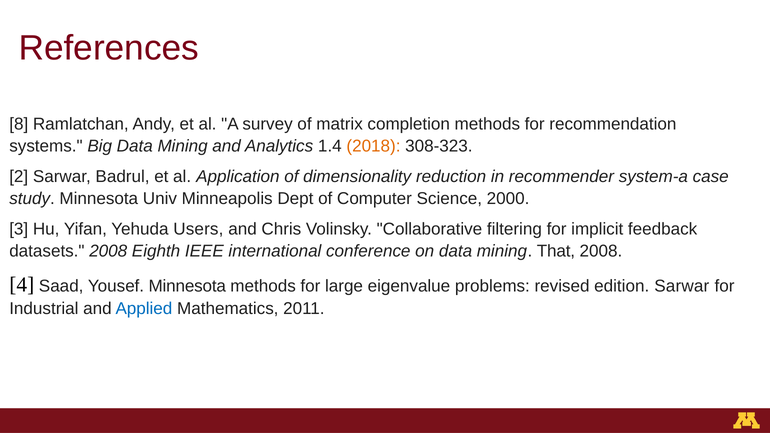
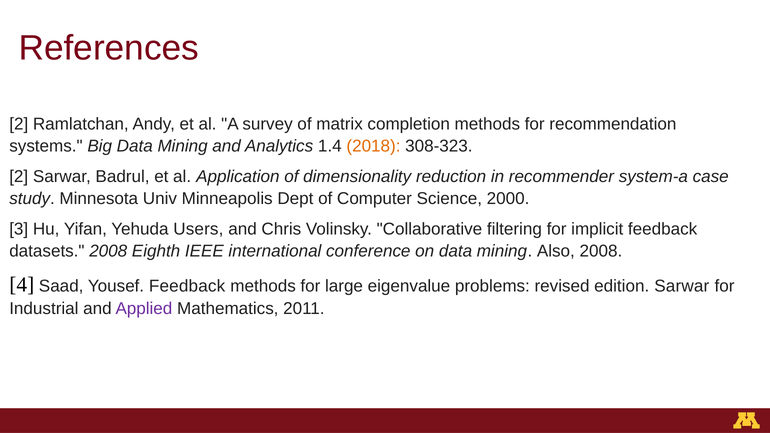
8: 8 -> 2 (19, 124)
That: That -> Also (556, 251)
Yousef Minnesota: Minnesota -> Feedback (187, 286)
Applied colour: blue -> purple (144, 309)
